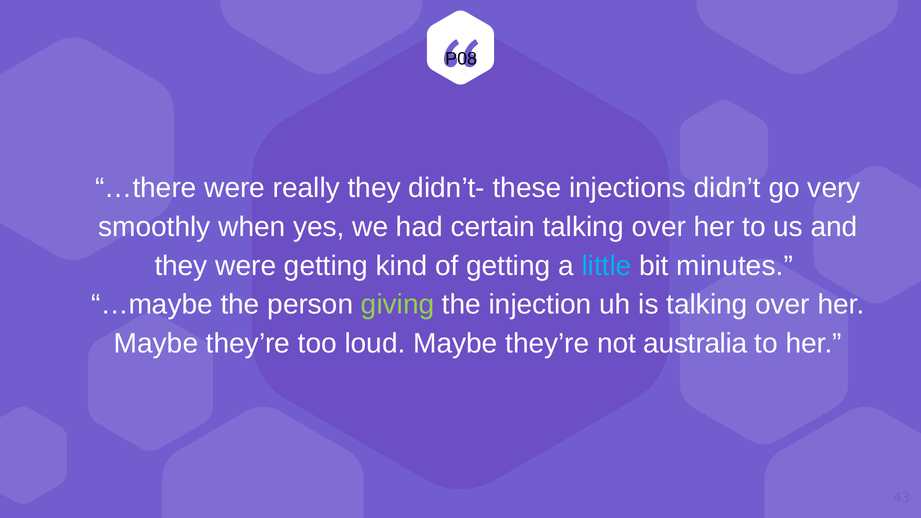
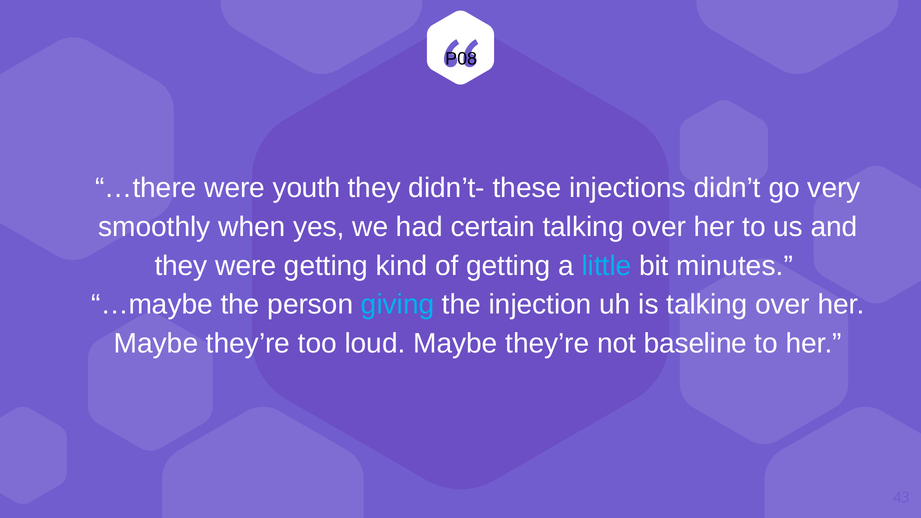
really: really -> youth (307, 188)
giving colour: light green -> light blue (398, 305)
australia: australia -> baseline (695, 343)
